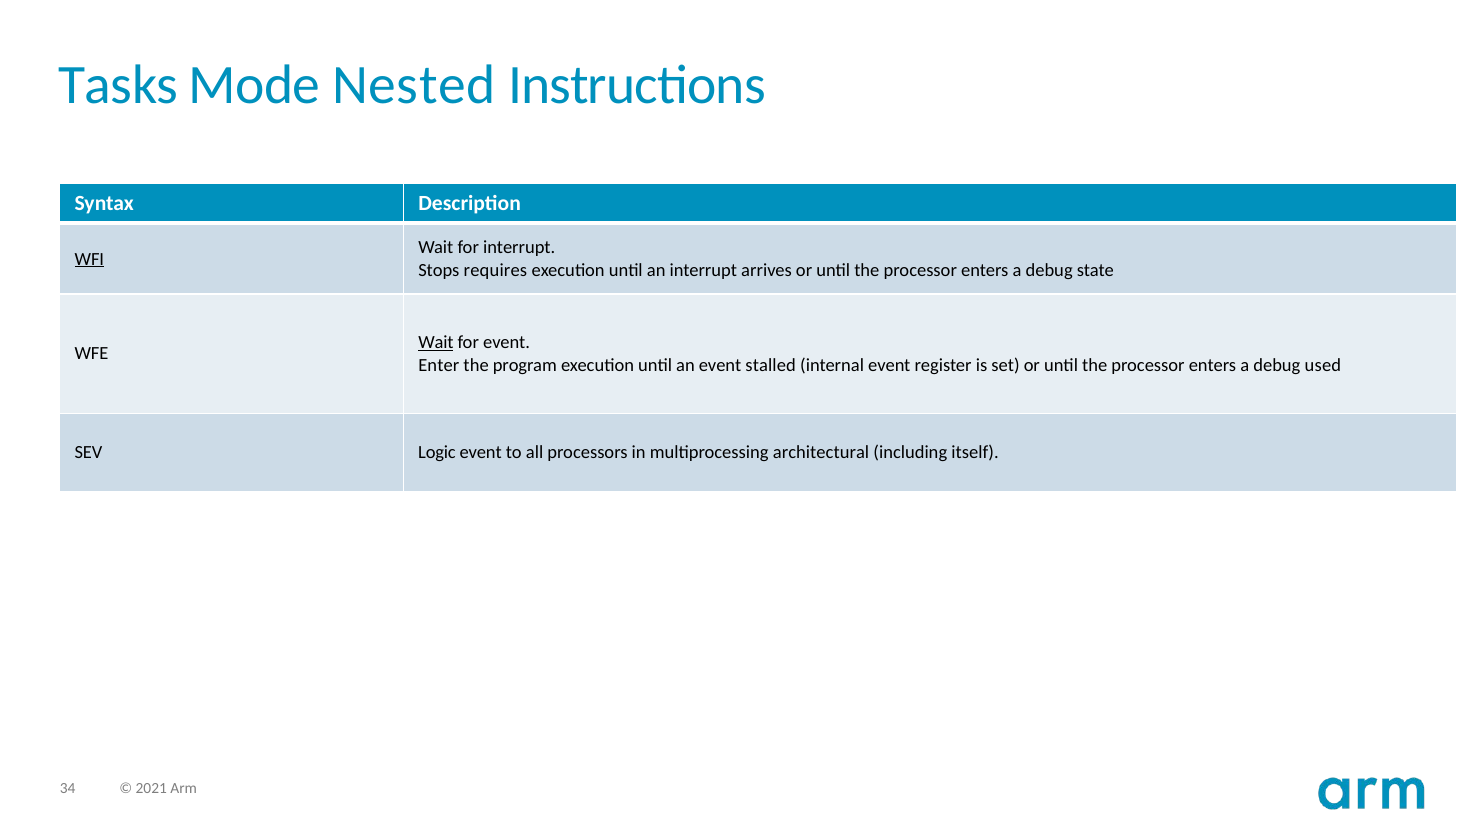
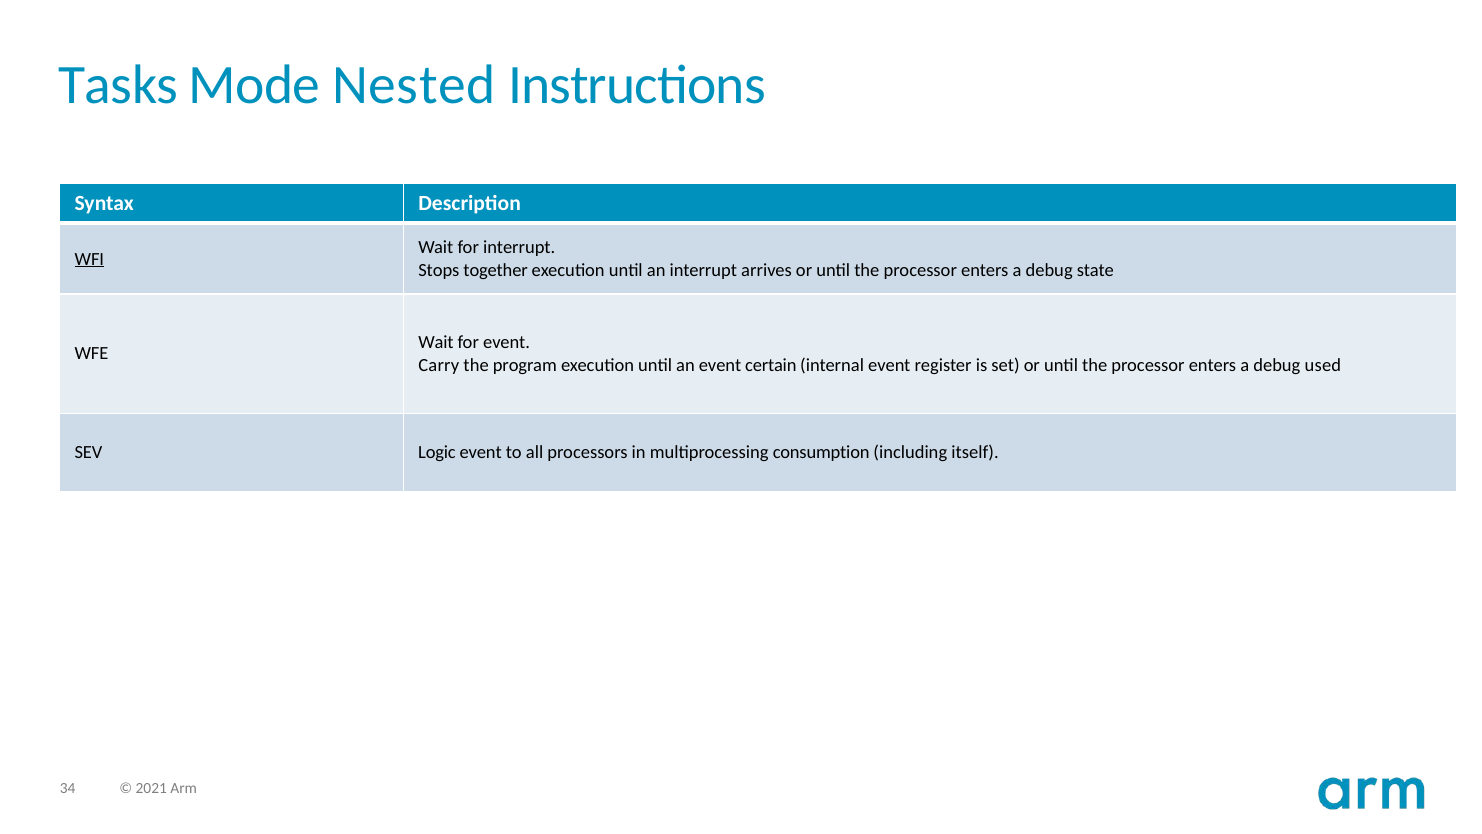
requires: requires -> together (496, 270)
Wait underline: present -> none (436, 342)
Enter: Enter -> Carry (439, 365)
stalled: stalled -> certain (771, 365)
architectural: architectural -> consumption (821, 452)
